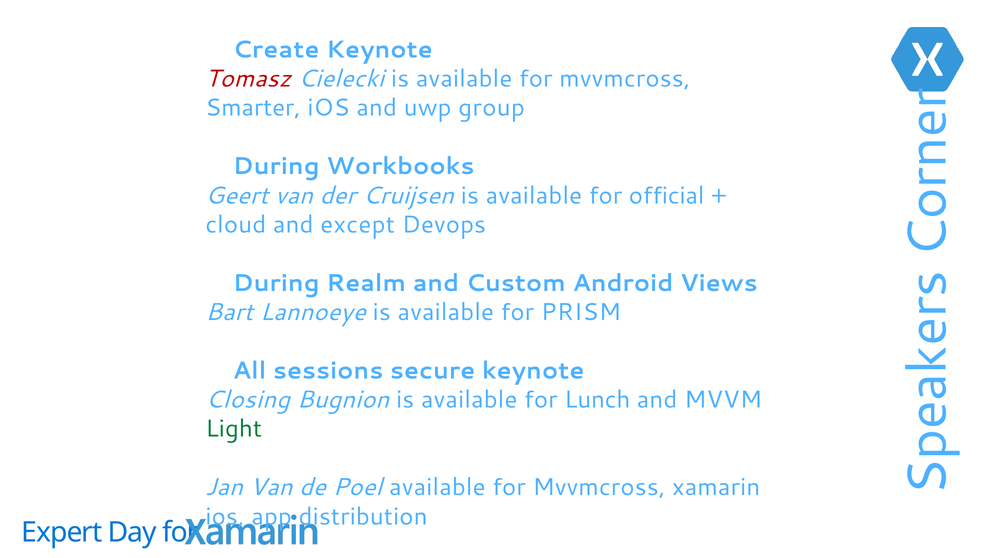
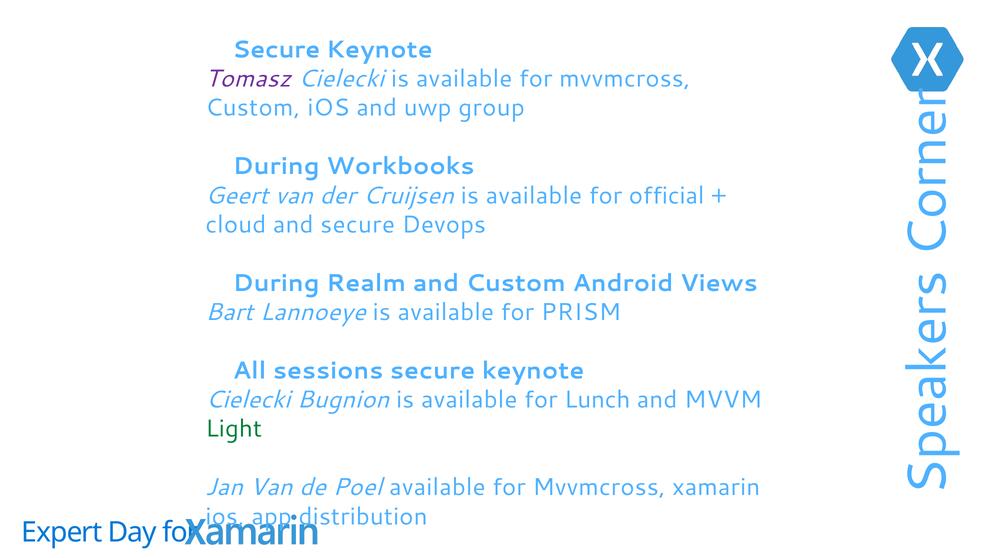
Create: Create -> Secure (276, 50)
Tomasz colour: red -> purple (248, 79)
Smarter: Smarter -> Custom (253, 108)
and except: except -> secure (358, 225)
Closing: Closing -> Cielecki (248, 400)
